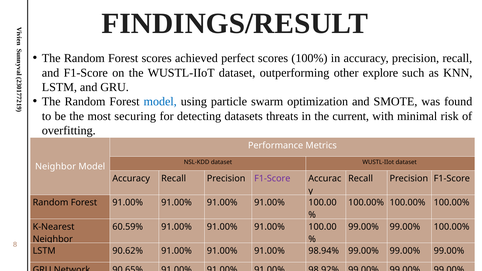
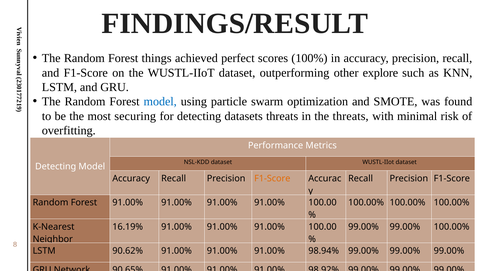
Forest scores: scores -> things (157, 58)
the current: current -> threats (351, 116)
Neighbor: Neighbor -> Detecting (56, 167)
F1-Score colour: purple -> orange (272, 179)
60.59%: 60.59% -> 16.19% (128, 227)
